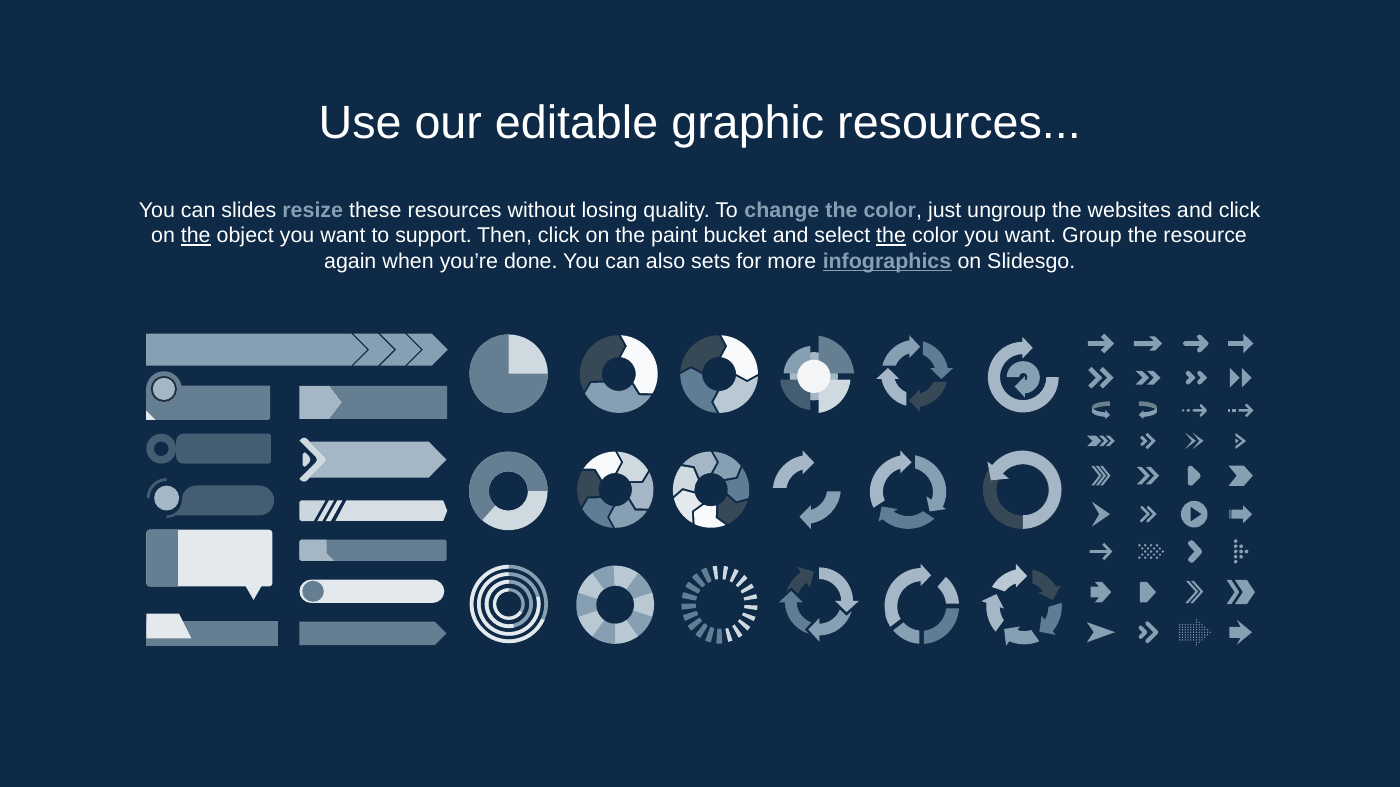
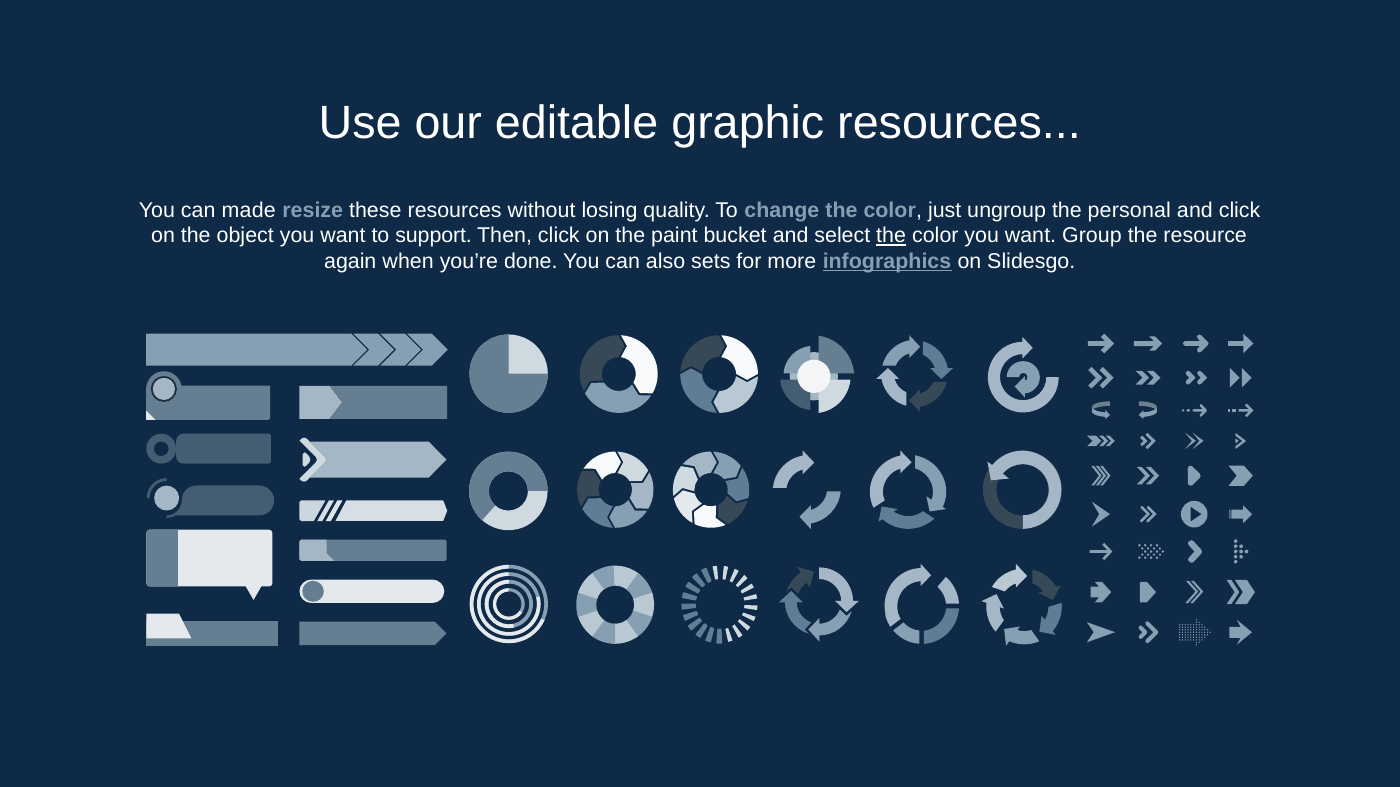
slides: slides -> made (249, 210)
websites: websites -> personal (1129, 210)
the underline: present -> none (196, 236)
